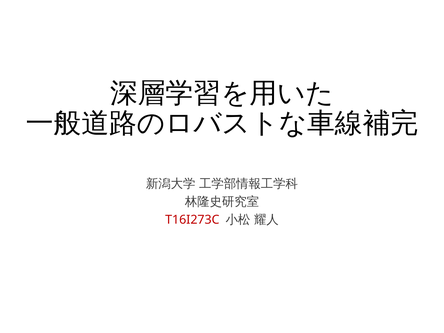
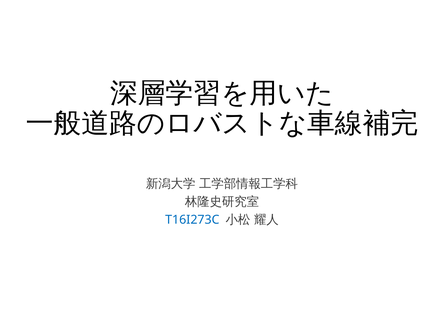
T16I273C colour: red -> blue (192, 220)
